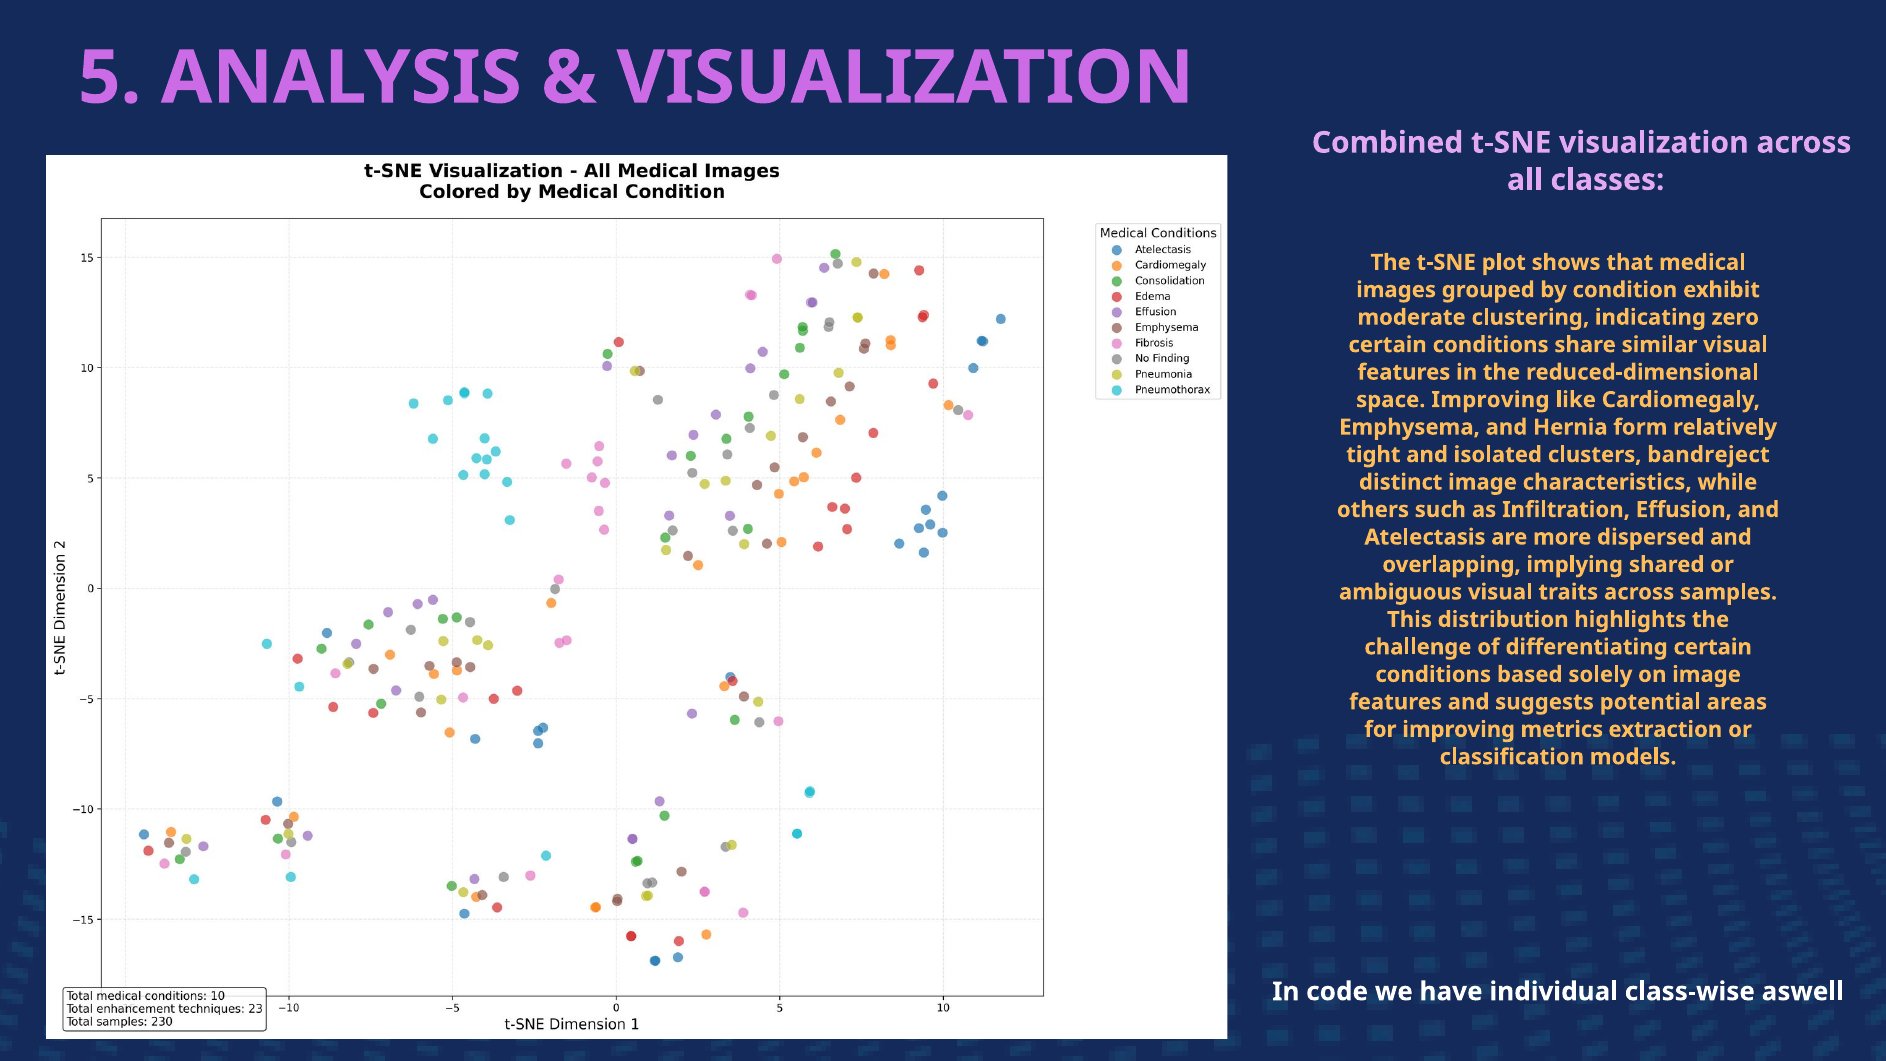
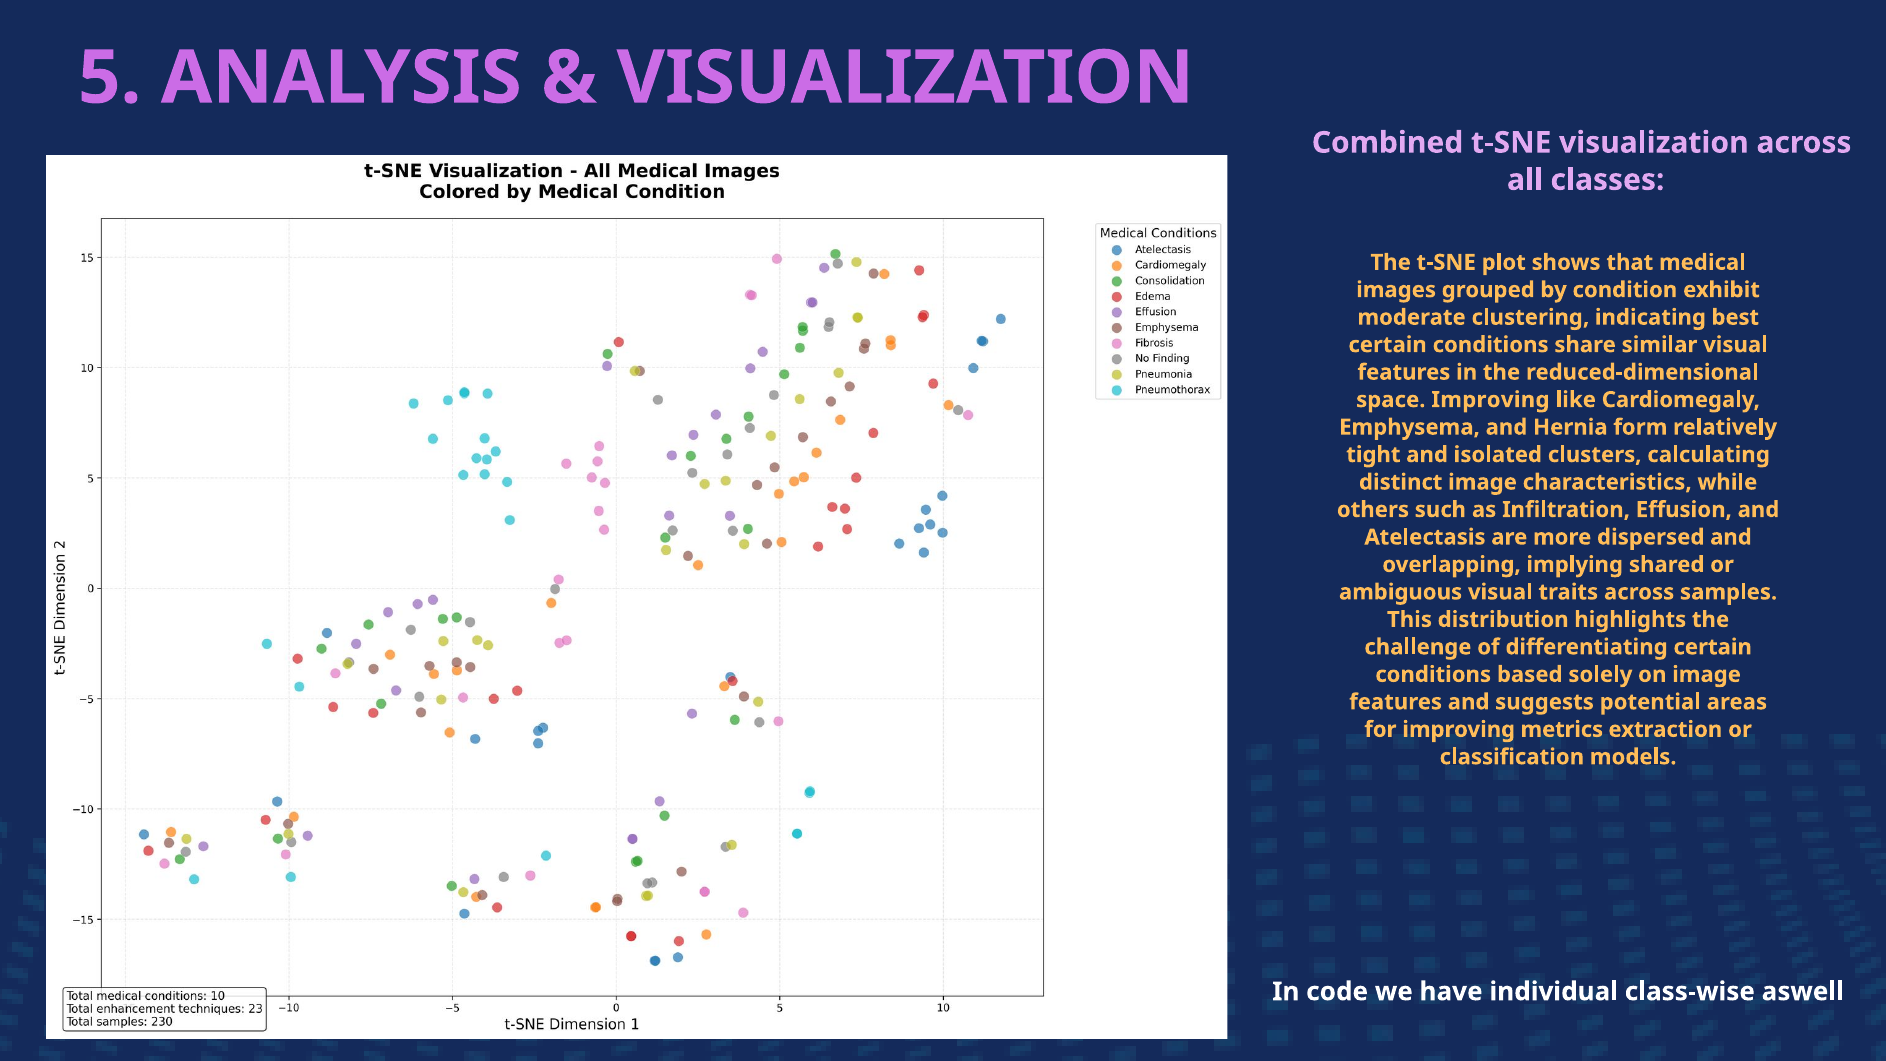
zero: zero -> best (1735, 317)
bandreject: bandreject -> calculating (1709, 455)
